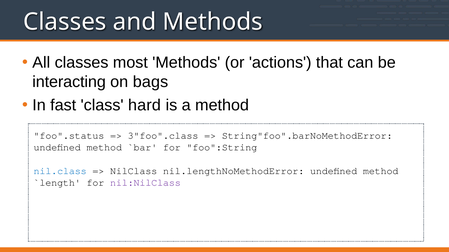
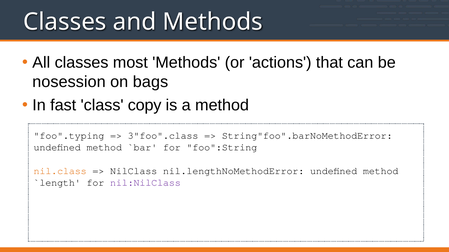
interacting: interacting -> nosession (69, 82)
hard: hard -> copy (145, 106)
foo".status: foo".status -> foo".typing (69, 136)
nil.class colour: blue -> orange (60, 171)
